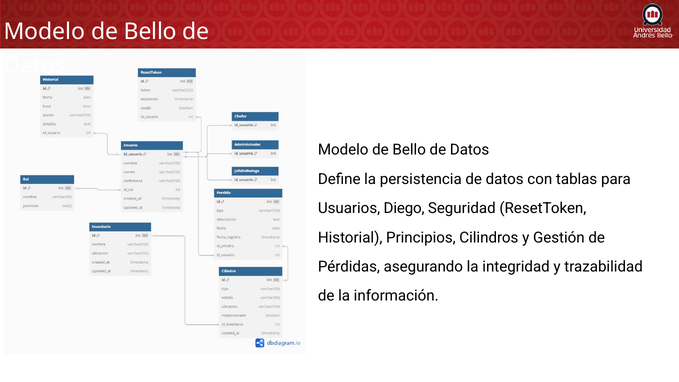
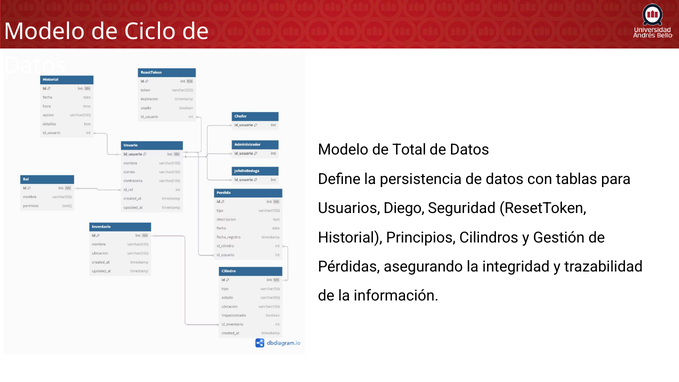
Bello: Bello -> Ciclo (150, 31)
Bello: Bello -> Total (409, 150)
